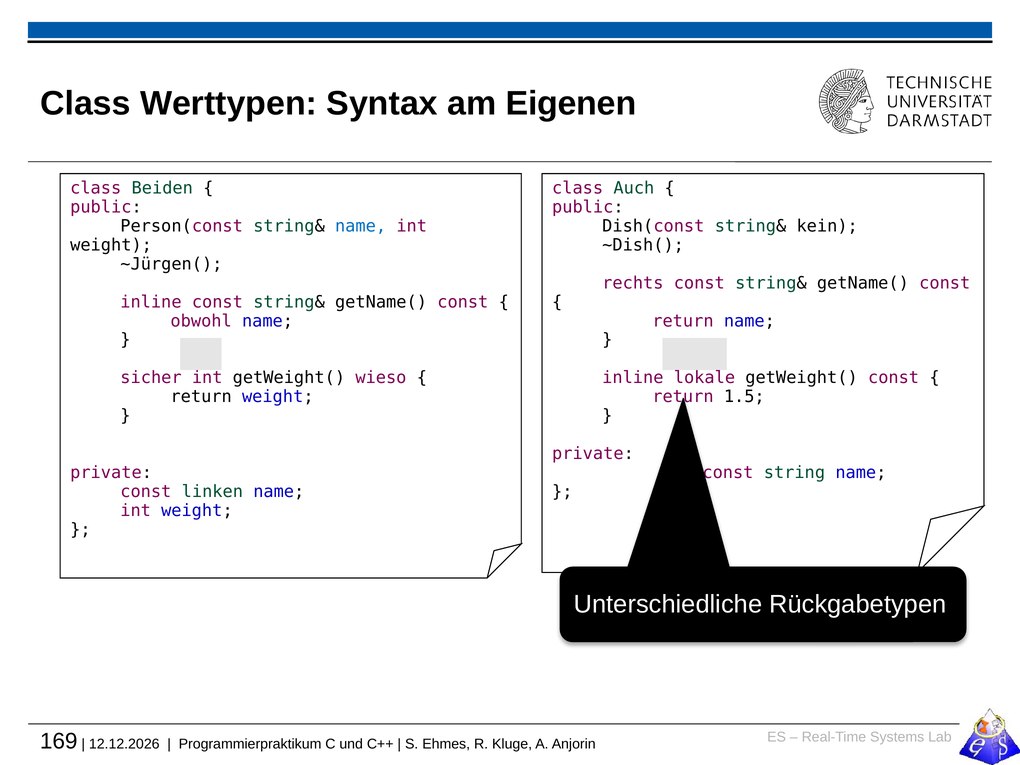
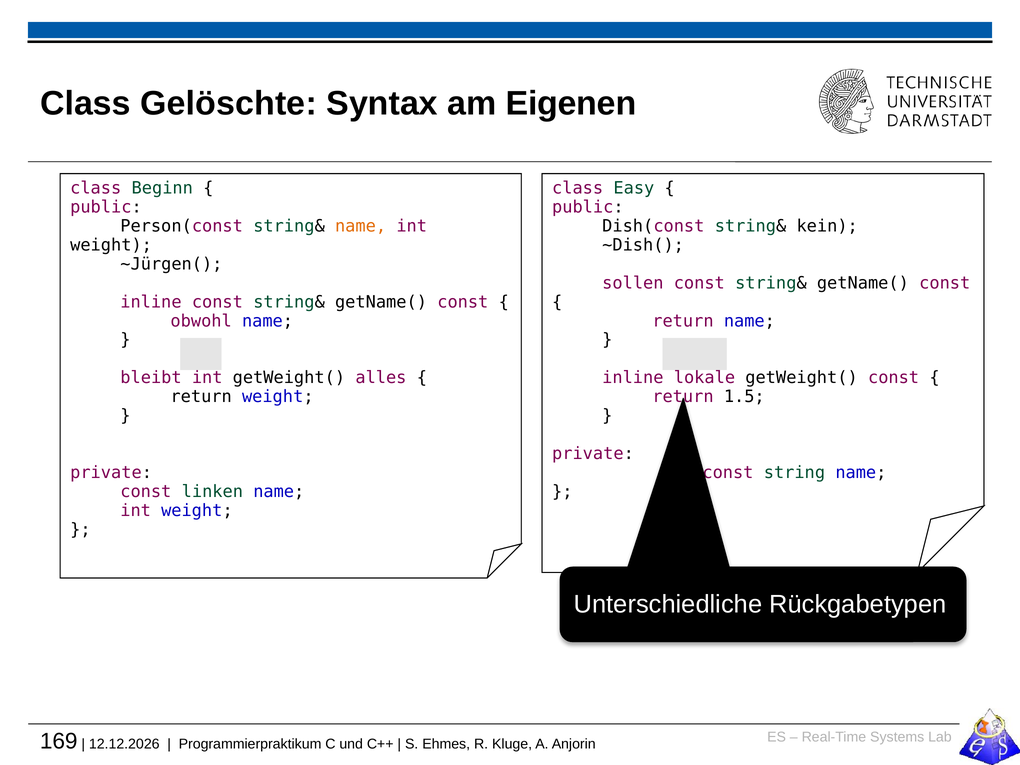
Werttypen: Werttypen -> Gelöschte (228, 104)
Beiden: Beiden -> Beginn (162, 188)
Auch: Auch -> Easy (634, 188)
name colour: blue -> orange (361, 226)
rechts: rechts -> sollen (633, 283)
sicher: sicher -> bleibt (151, 378)
wieso: wieso -> alles (381, 378)
